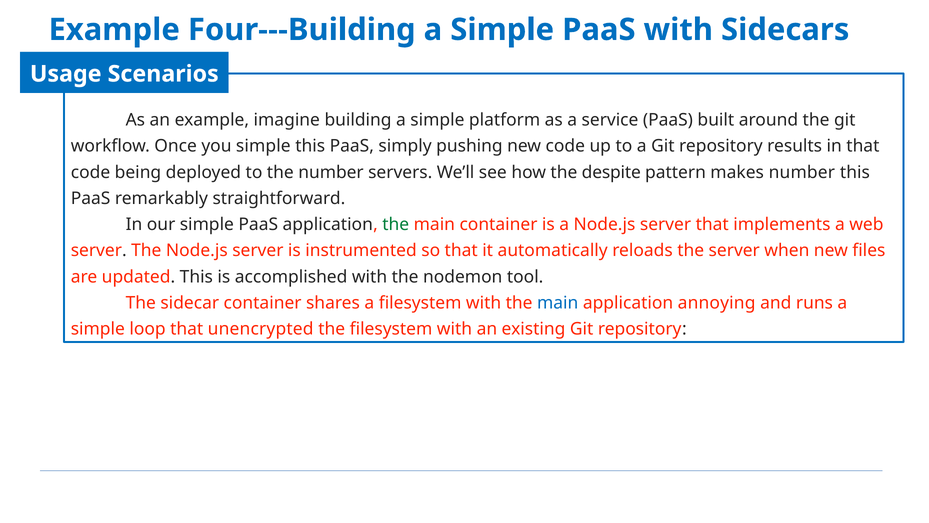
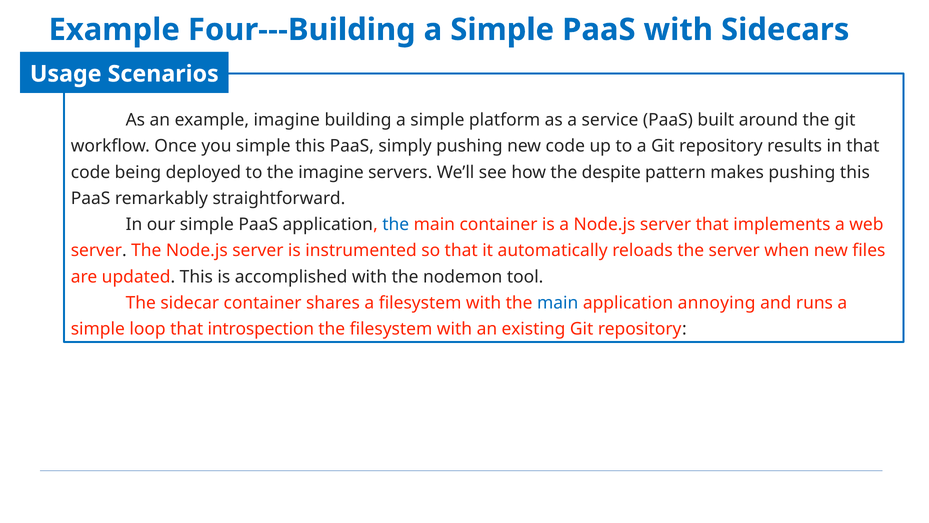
the number: number -> imagine (331, 172)
makes number: number -> pushing (802, 172)
the colour: green -> blue (396, 224)
unencrypted: unencrypted -> introspection (261, 329)
